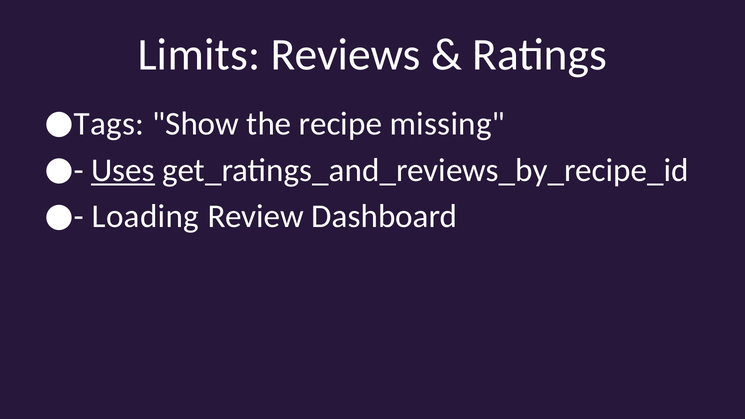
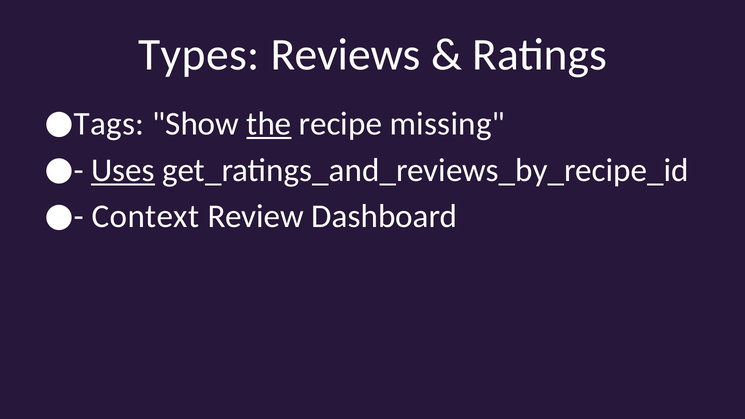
Limits: Limits -> Types (199, 55)
the underline: none -> present (269, 124)
Loading: Loading -> Context (145, 217)
